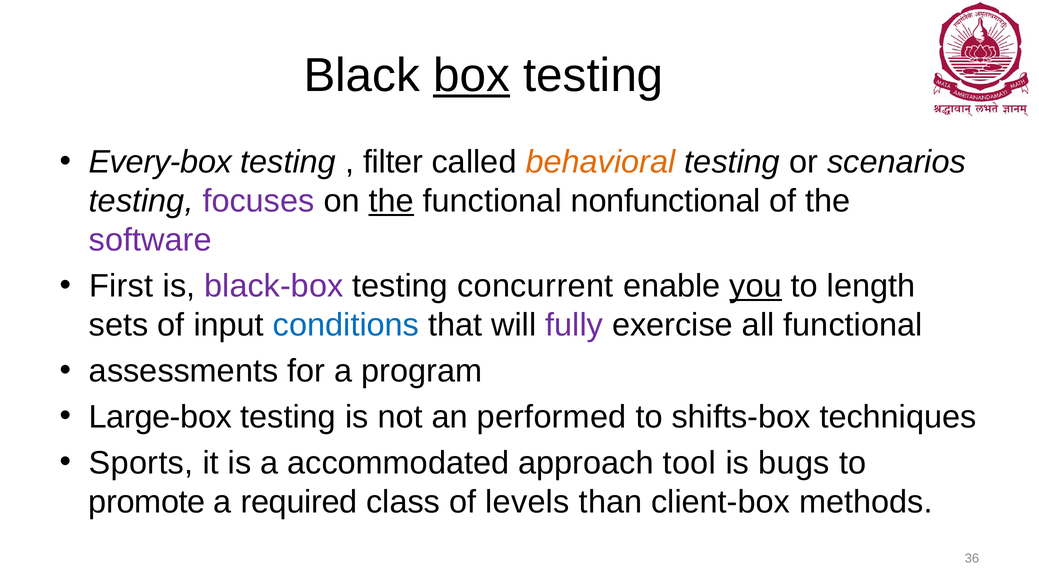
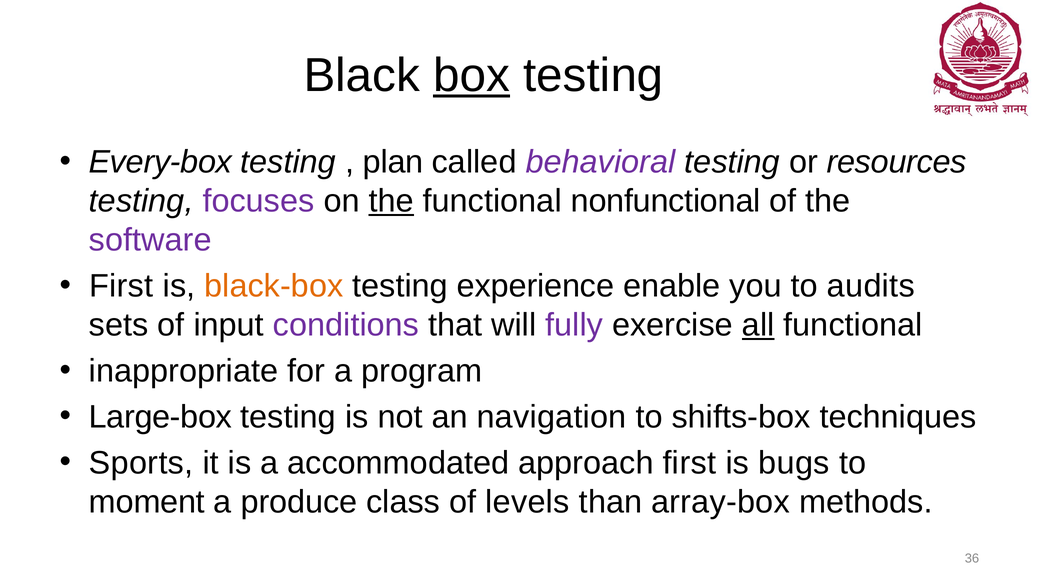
filter: filter -> plan (393, 162)
behavioral colour: orange -> purple (601, 162)
scenarios: scenarios -> resources (897, 162)
black-box colour: purple -> orange (274, 286)
concurrent: concurrent -> experience (536, 286)
you underline: present -> none (756, 286)
length: length -> audits (871, 286)
conditions colour: blue -> purple (346, 325)
all underline: none -> present (758, 325)
assessments: assessments -> inappropriate (184, 371)
performed: performed -> navigation (552, 417)
approach tool: tool -> first (689, 463)
promote: promote -> moment (147, 502)
required: required -> produce (299, 502)
client-box: client-box -> array-box (720, 502)
